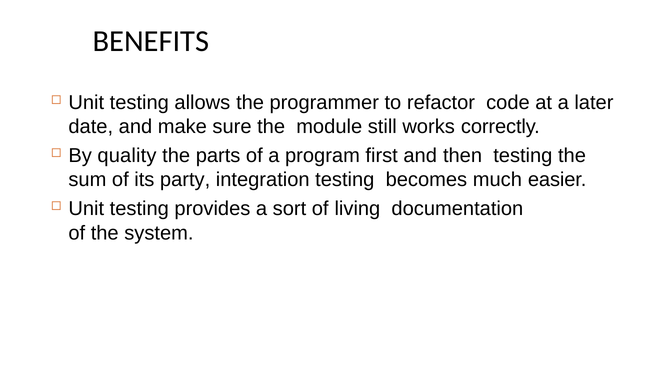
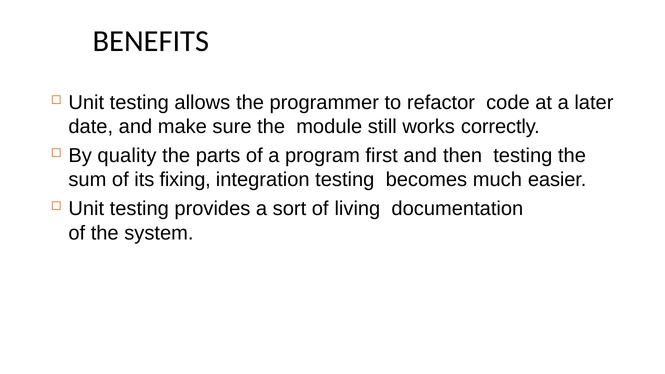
party: party -> fixing (185, 180)
